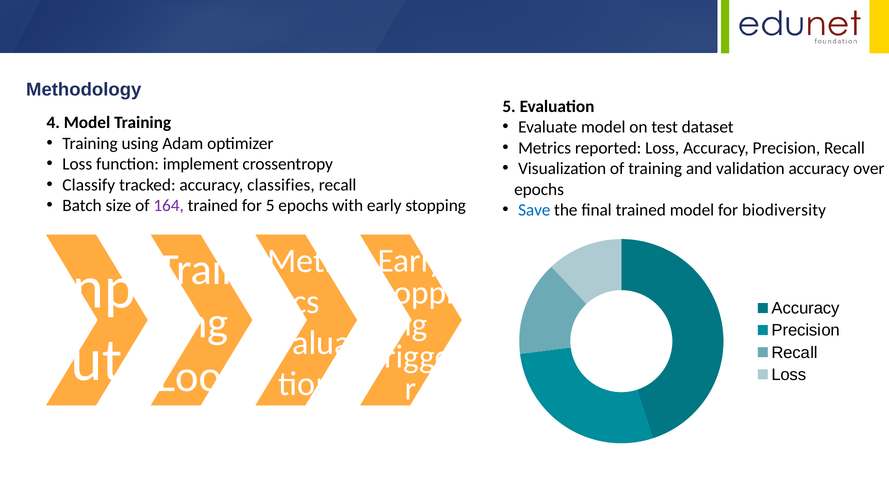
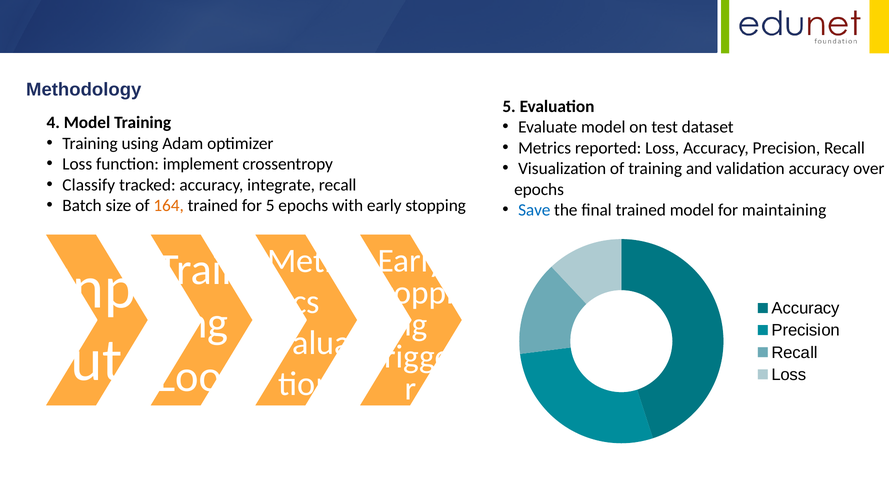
classifies: classifies -> integrate (281, 185)
164 colour: purple -> orange (169, 206)
biodiversity: biodiversity -> maintaining (784, 210)
